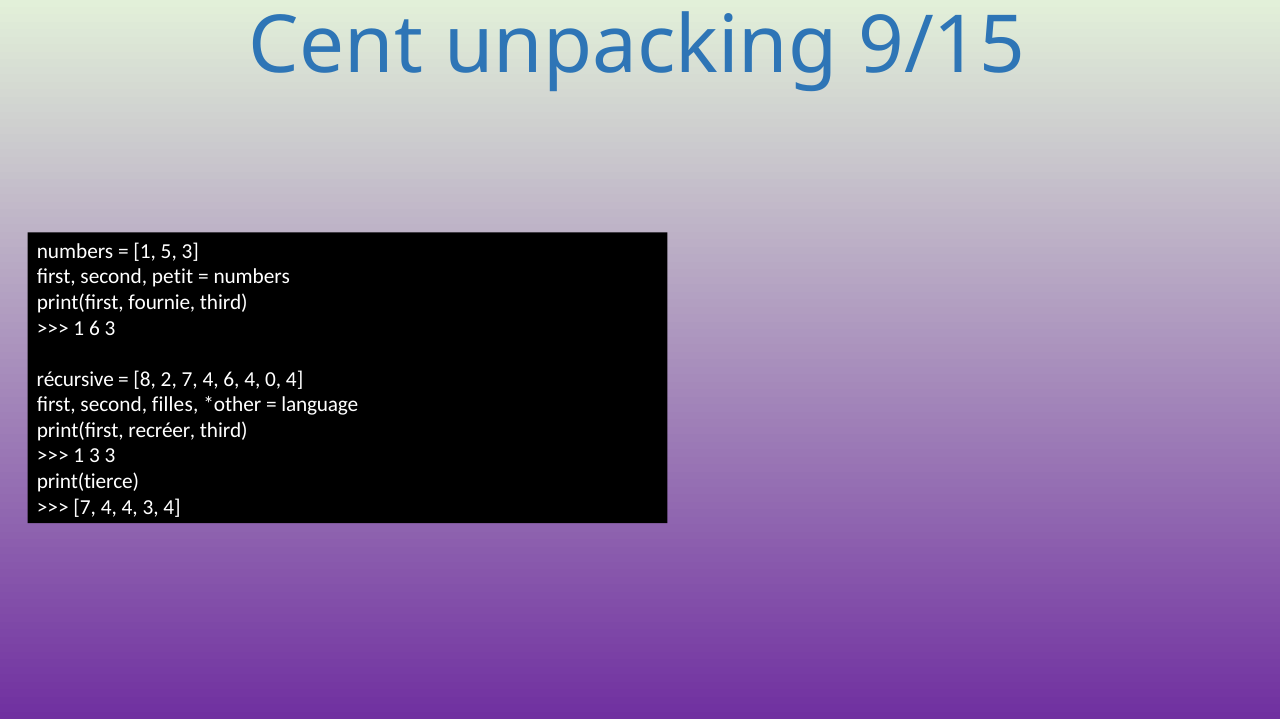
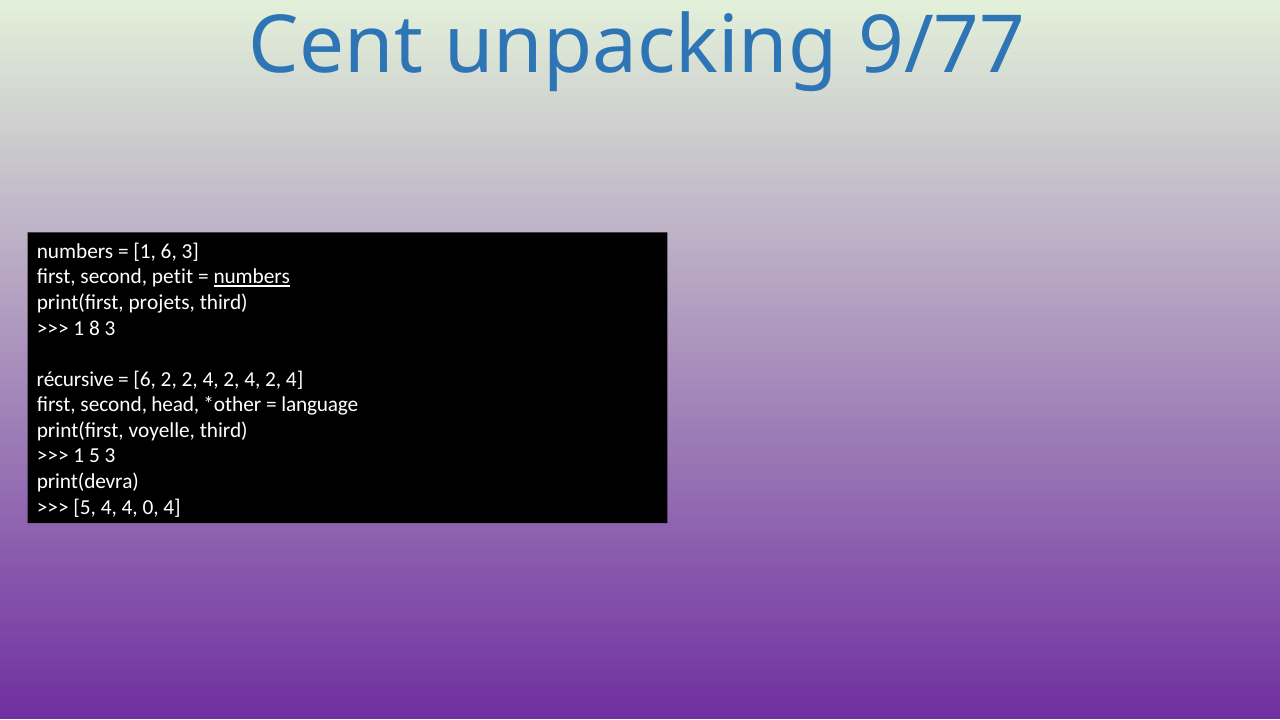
9/15: 9/15 -> 9/77 (942, 46)
1 5: 5 -> 6 (169, 251)
numbers underline: none -> present (252, 277)
fournie: fournie -> projets (162, 302)
1 6: 6 -> 8 (94, 328)
8: 8 -> 6 (145, 379)
2 7: 7 -> 2 (190, 379)
6: 6 -> 2 (231, 379)
0: 0 -> 2 (273, 379)
filles: filles -> head (175, 405)
recréer: recréer -> voyelle (162, 430)
1 3: 3 -> 5 (94, 456)
print(tierce: print(tierce -> print(devra (88, 482)
7: 7 -> 5 (85, 507)
4 3: 3 -> 0 (151, 507)
